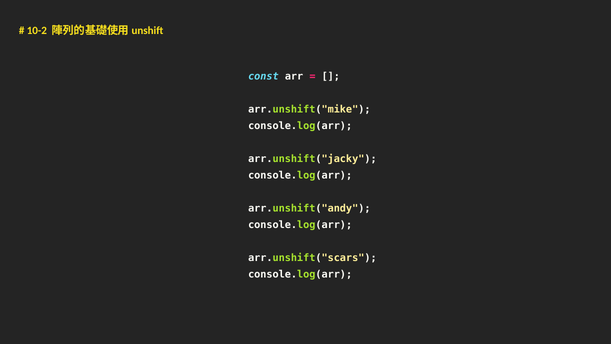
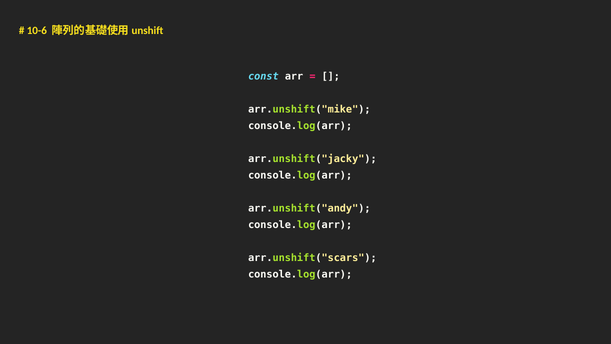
10-2: 10-2 -> 10-6 (37, 31)
